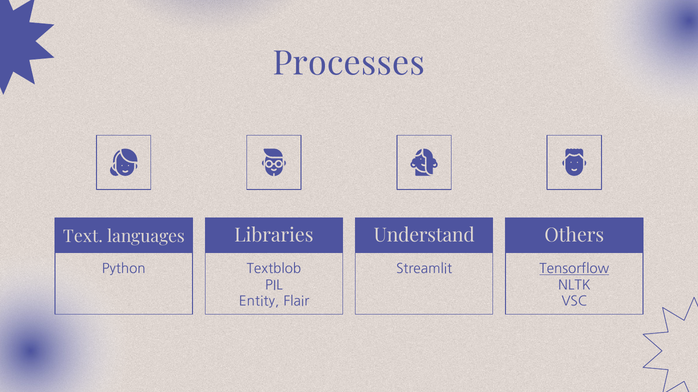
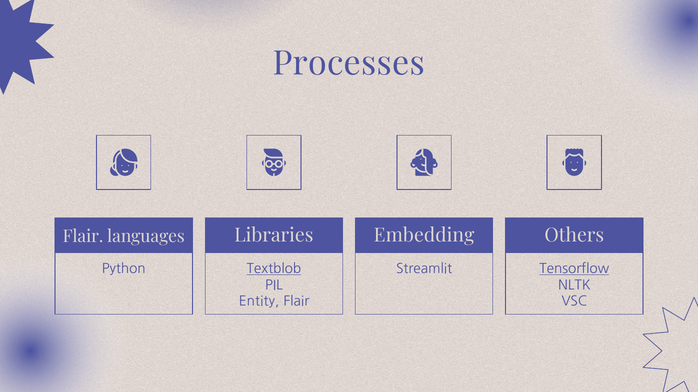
Understand: Understand -> Embedding (424, 236)
Text: Text -> Flair (83, 237)
Textblob underline: none -> present (274, 269)
